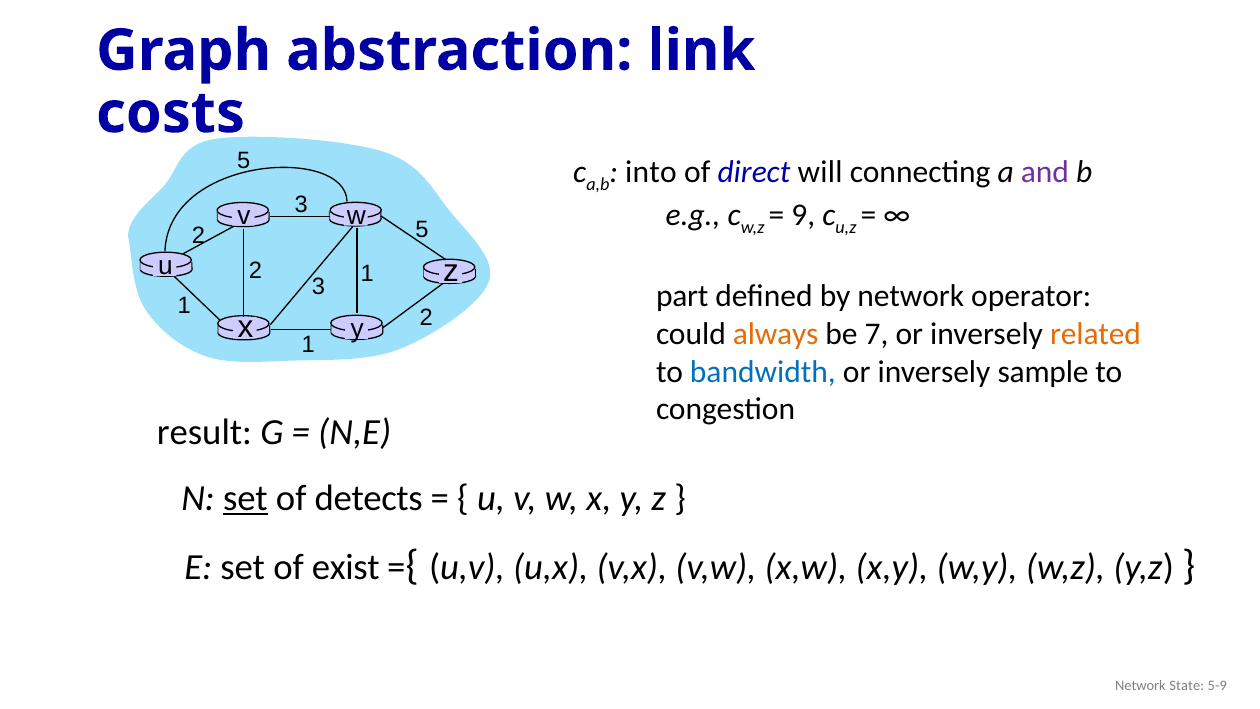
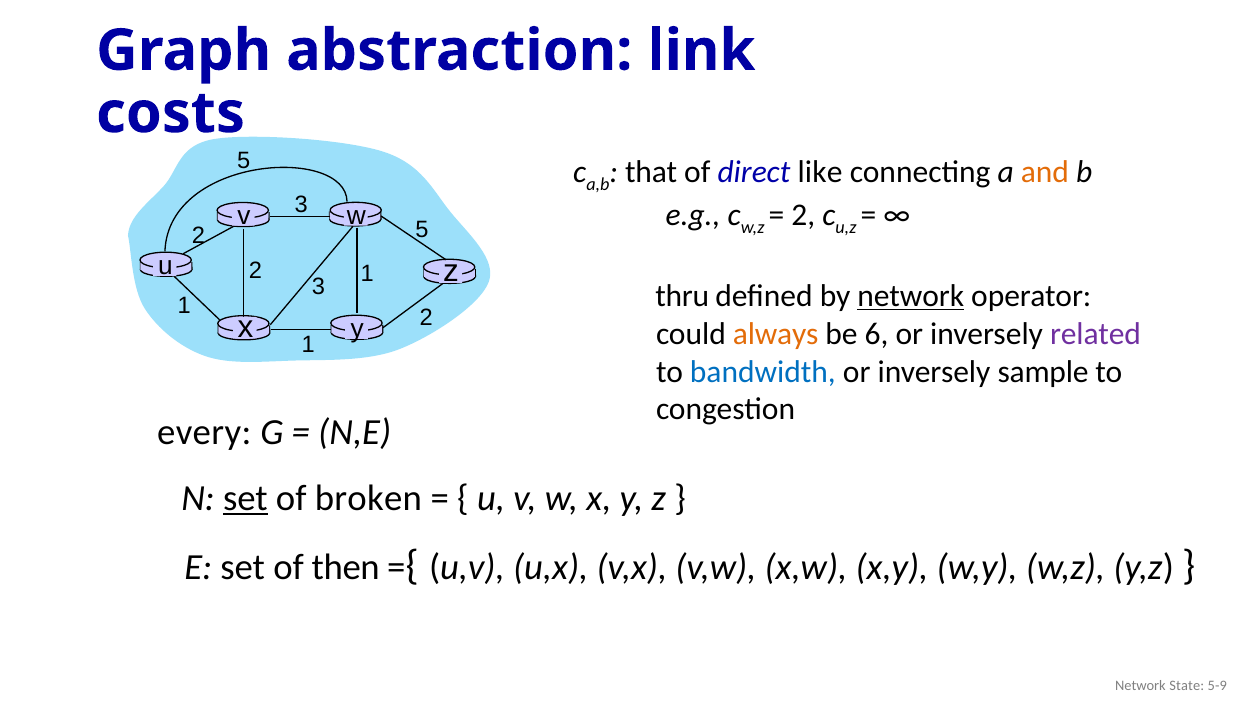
into: into -> that (651, 172)
will: will -> like (820, 172)
and colour: purple -> orange (1045, 172)
9: 9 -> 2 (803, 215)
part: part -> thru (682, 296)
network underline: none -> present (911, 296)
7: 7 -> 6 (877, 334)
related colour: orange -> purple (1096, 334)
result: result -> every (204, 432)
detects: detects -> broken (368, 498)
exist: exist -> then (346, 567)
